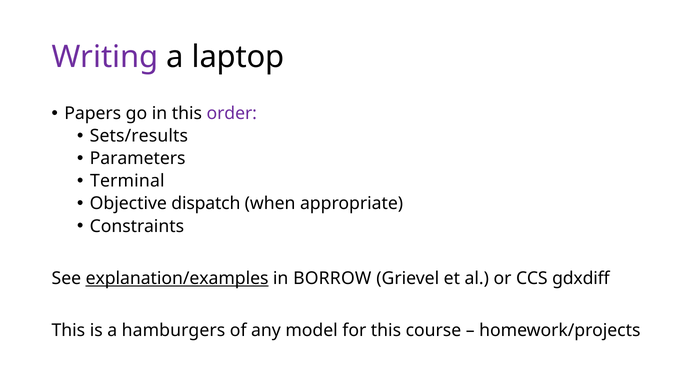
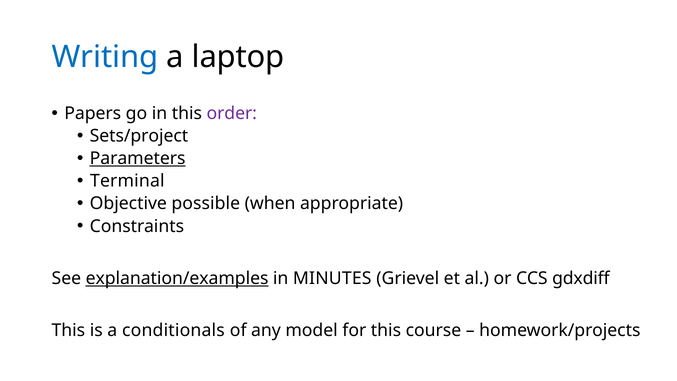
Writing colour: purple -> blue (105, 57)
Sets/results: Sets/results -> Sets/project (139, 136)
Parameters underline: none -> present (138, 158)
dispatch: dispatch -> possible (206, 204)
BORROW: BORROW -> MINUTES (332, 278)
hamburgers: hamburgers -> conditionals (173, 330)
